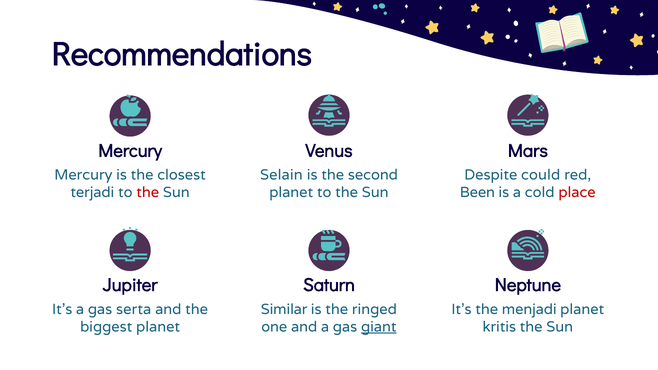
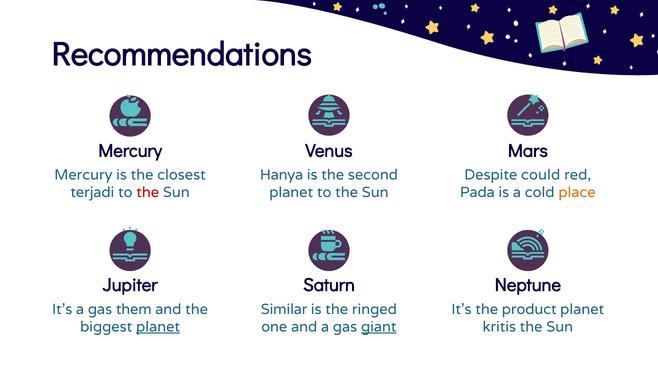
Selain: Selain -> Hanya (282, 175)
Been: Been -> Pada (477, 193)
place colour: red -> orange (577, 193)
serta: serta -> them (134, 309)
menjadi: menjadi -> product (529, 309)
planet underline: none -> present (158, 327)
